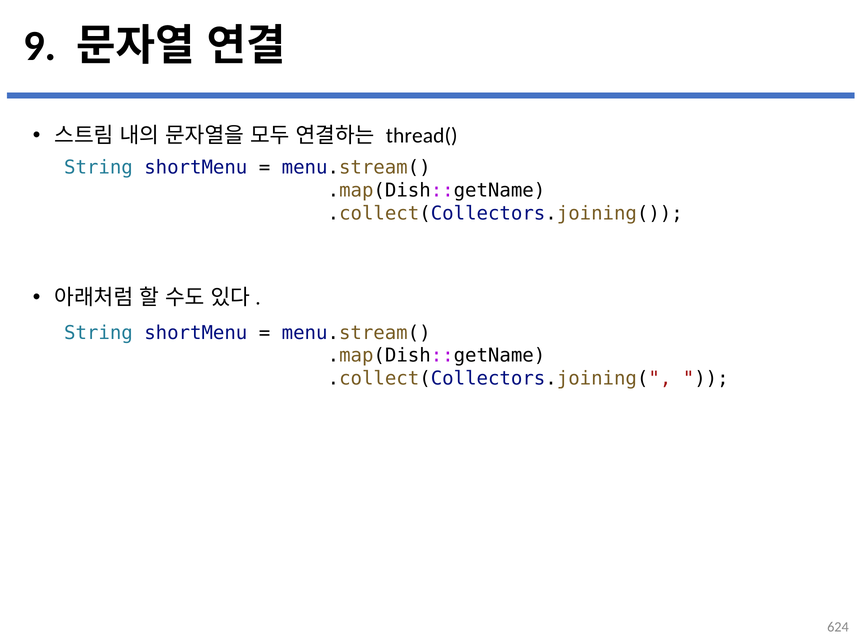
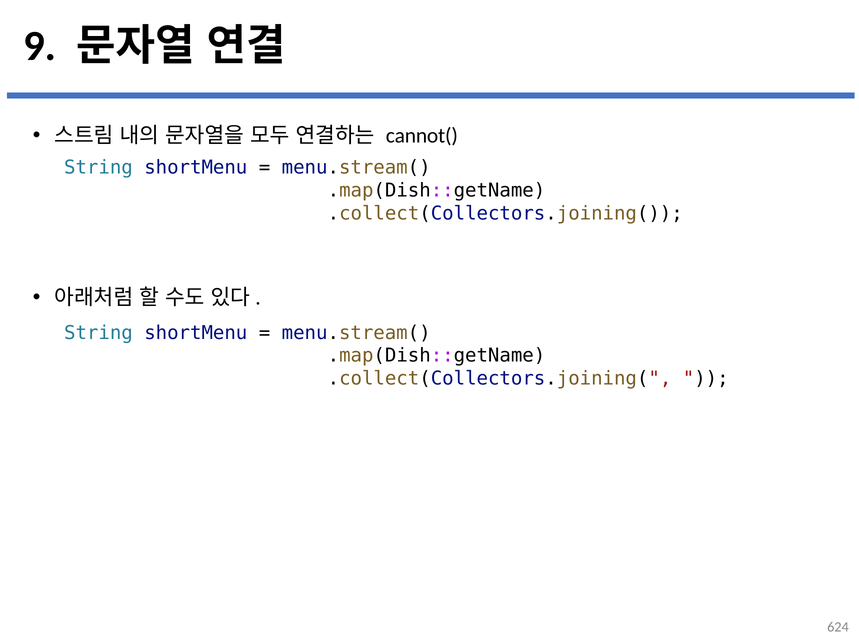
thread(: thread( -> cannot( (422, 136)
